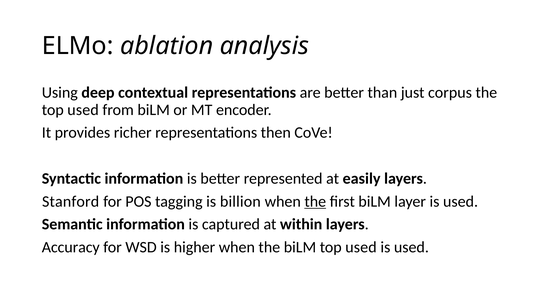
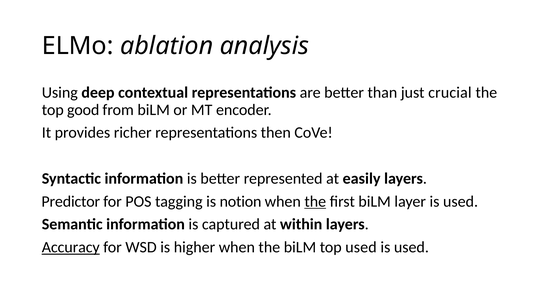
corpus: corpus -> crucial (450, 93)
used: used -> good (83, 110)
Stanford: Stanford -> Predictor (71, 202)
billion: billion -> notion (241, 202)
Accuracy underline: none -> present (71, 248)
